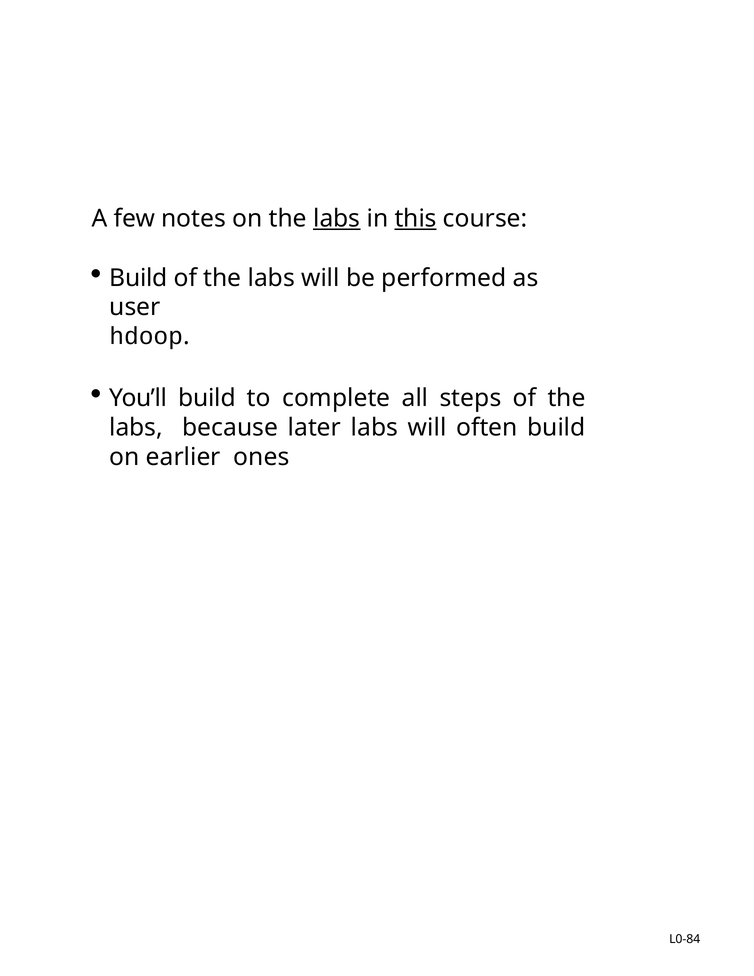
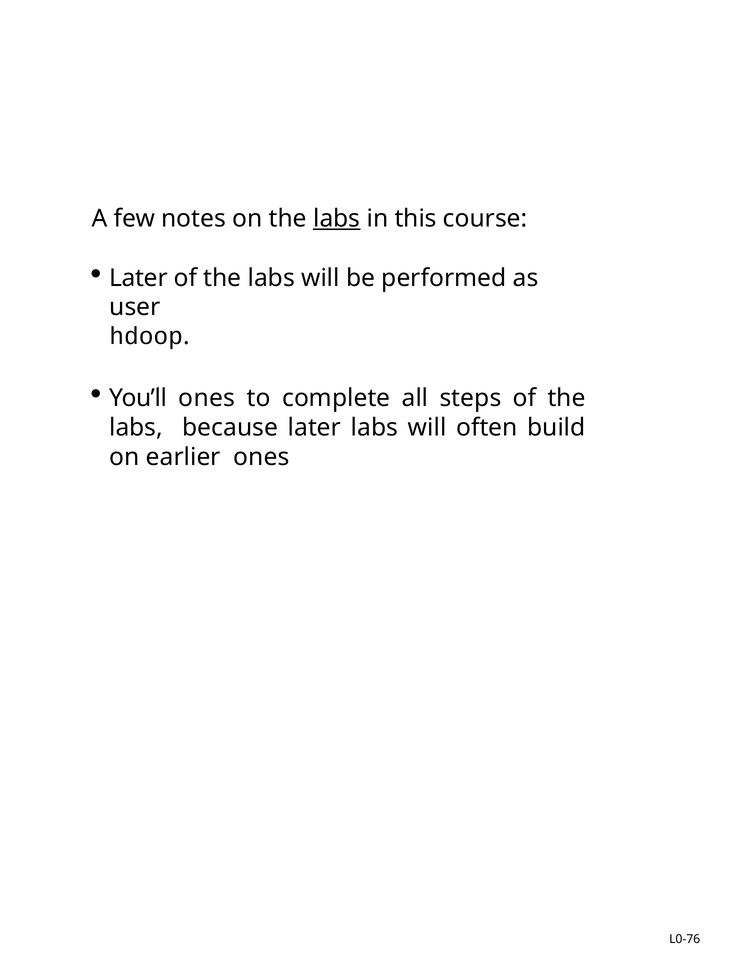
this underline: present -> none (416, 219)
Build: Build -> Later (138, 278)
You’ll build: build -> ones (207, 398)
L0-84: L0-84 -> L0-76 (685, 939)
